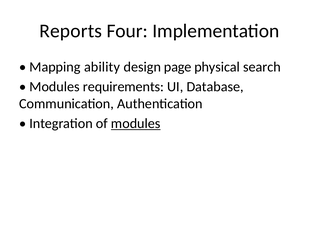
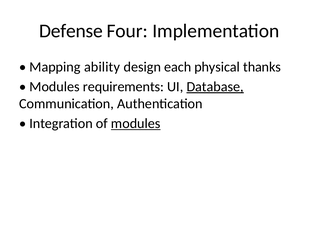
Reports: Reports -> Defense (71, 31)
page: page -> each (178, 67)
search: search -> thanks (262, 67)
Database underline: none -> present (215, 87)
